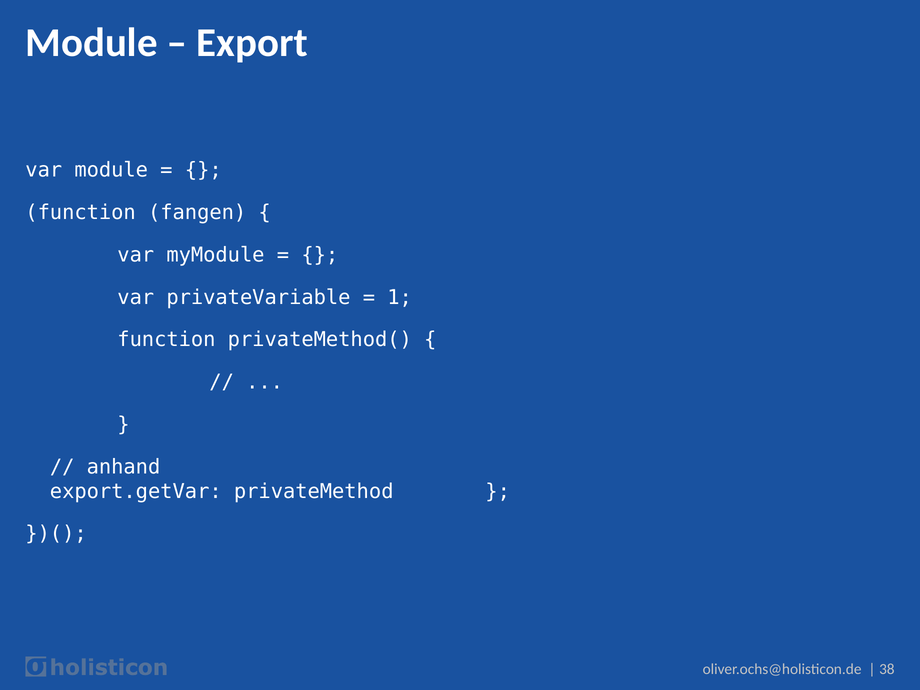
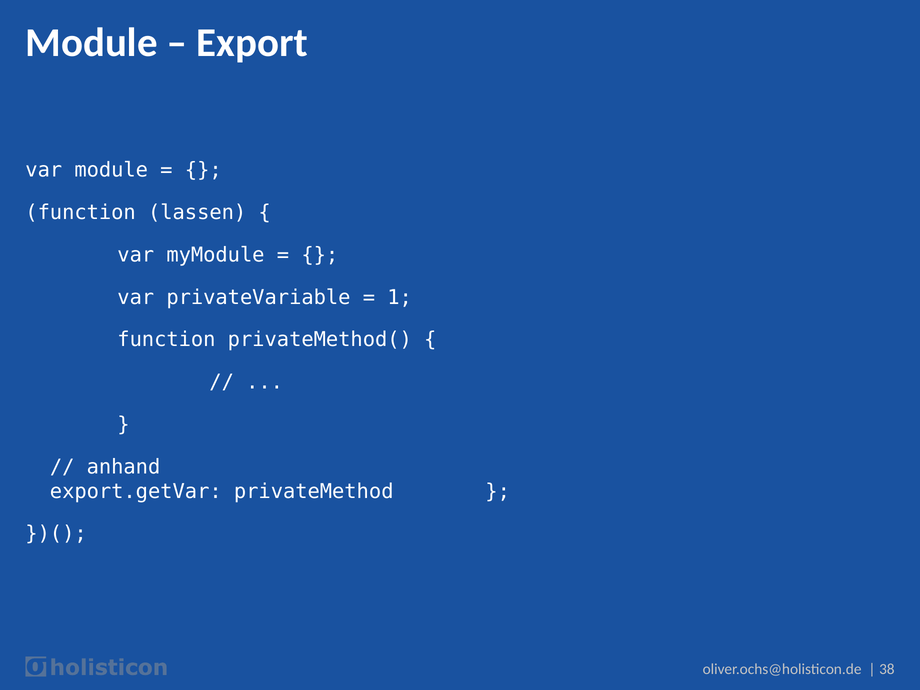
fangen: fangen -> lassen (197, 213)
